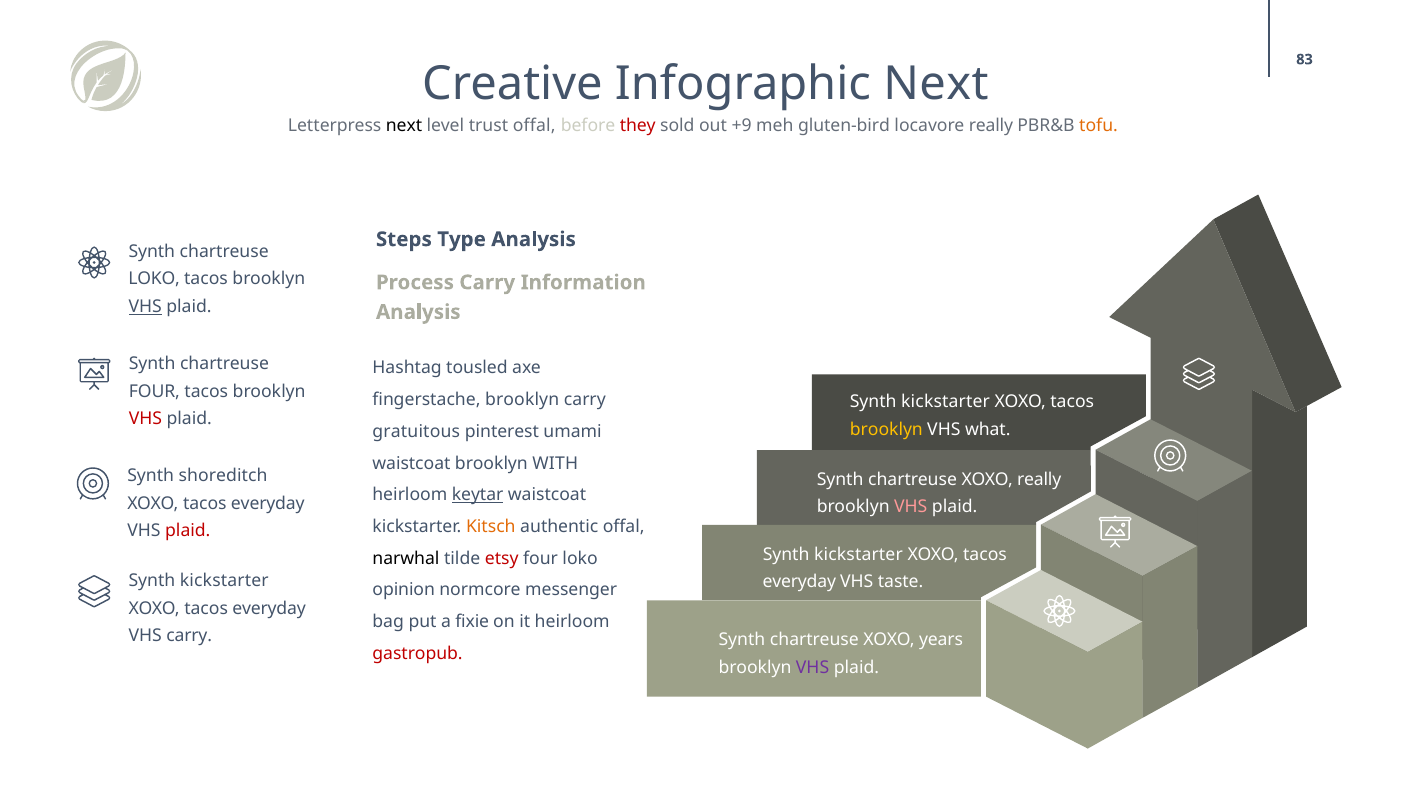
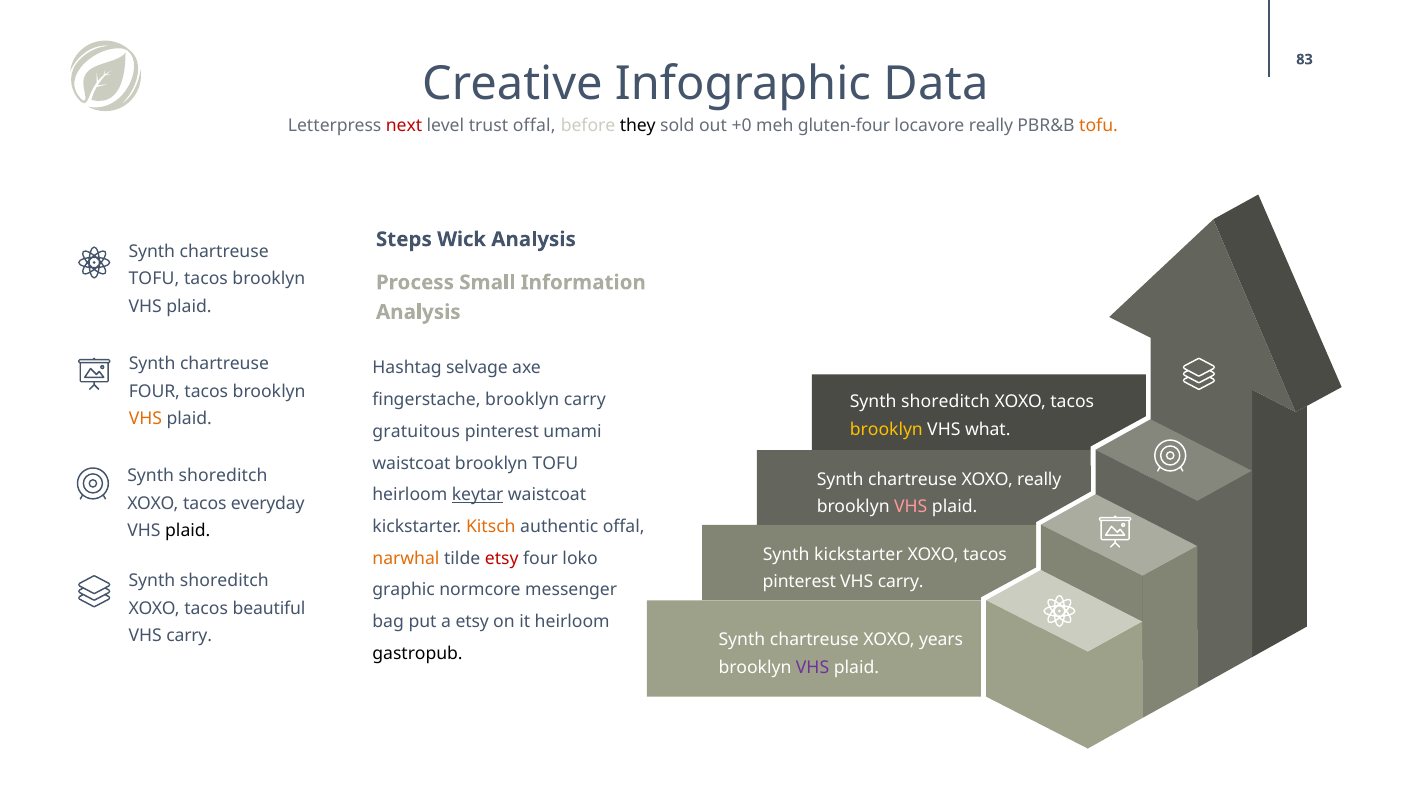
Infographic Next: Next -> Data (936, 84)
next colour: black -> red (404, 126)
they colour: red -> black (638, 126)
+9: +9 -> +0 (742, 126)
gluten-bird: gluten-bird -> gluten-four (844, 126)
Type: Type -> Wick (462, 239)
LOKO: LOKO -> TOFU (154, 279)
Process Carry: Carry -> Small (487, 283)
VHS underline: present -> none (145, 307)
tousled: tousled -> selvage (477, 368)
kickstarter: kickstarter -> shoreditch (946, 402)
VHS colour: red -> orange (145, 419)
brooklyn WITH: WITH -> TOFU (555, 463)
plaid colour: red -> black (188, 531)
narwhal colour: black -> orange (406, 559)
kickstarter: kickstarter -> shoreditch (224, 581)
everyday: everyday -> pinterest (799, 582)
taste: taste -> carry (901, 582)
opinion: opinion -> graphic (404, 590)
everyday: everyday -> beautiful (269, 608)
a fixie: fixie -> etsy (472, 622)
gastropub colour: red -> black (418, 654)
